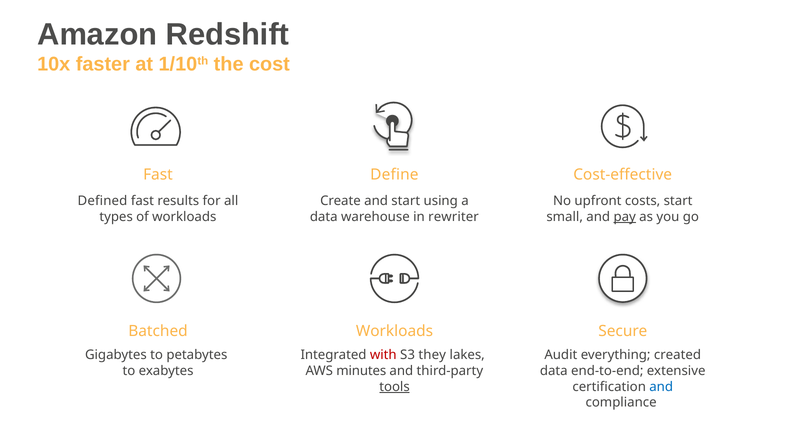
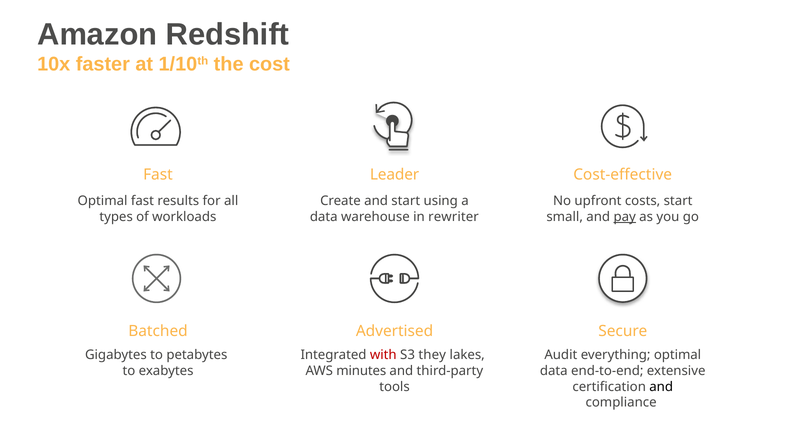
Define: Define -> Leader (395, 175)
Defined: Defined -> Optimal (103, 201)
Workloads: Workloads -> Advertised (395, 331)
everything created: created -> optimal (678, 355)
tools underline: present -> none (395, 387)
and colour: blue -> black (661, 387)
